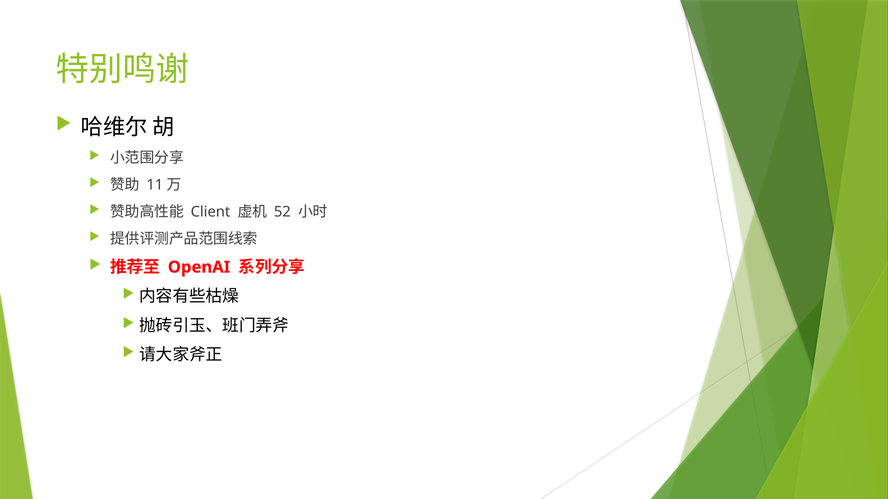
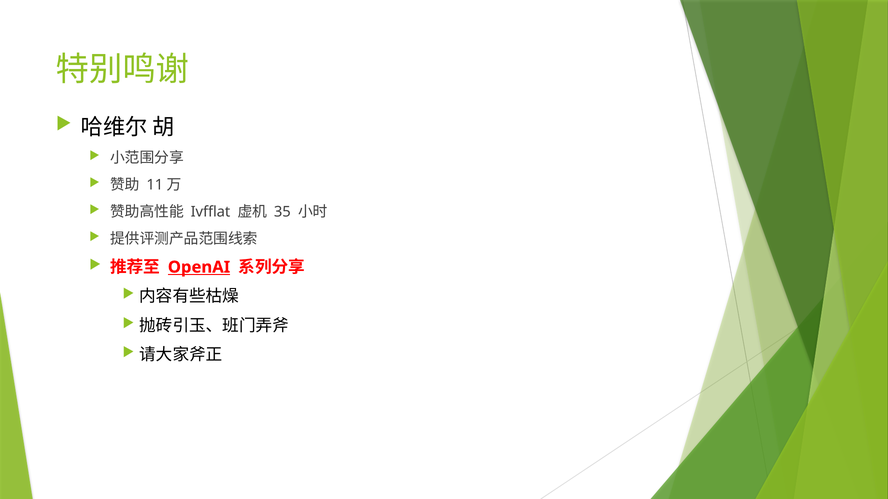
Client: Client -> Ivfflat (210, 212)
52: 52 -> 35 (282, 212)
OpenAI underline: none -> present (199, 267)
